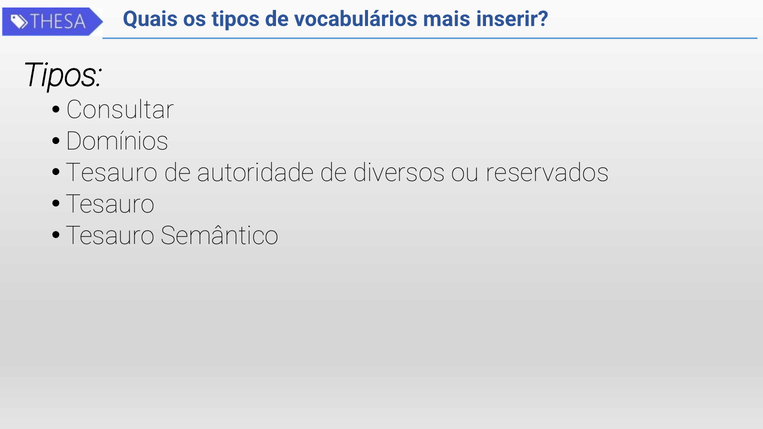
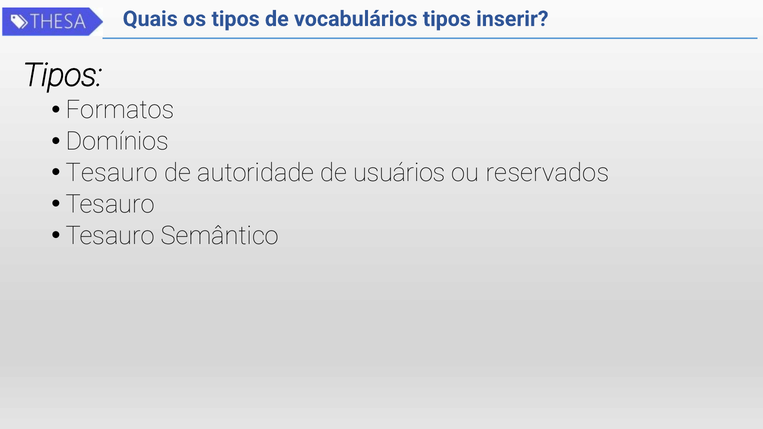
vocabulários mais: mais -> tipos (447, 19)
Consultar: Consultar -> Formatos (120, 110)
diversos: diversos -> usuários (399, 173)
